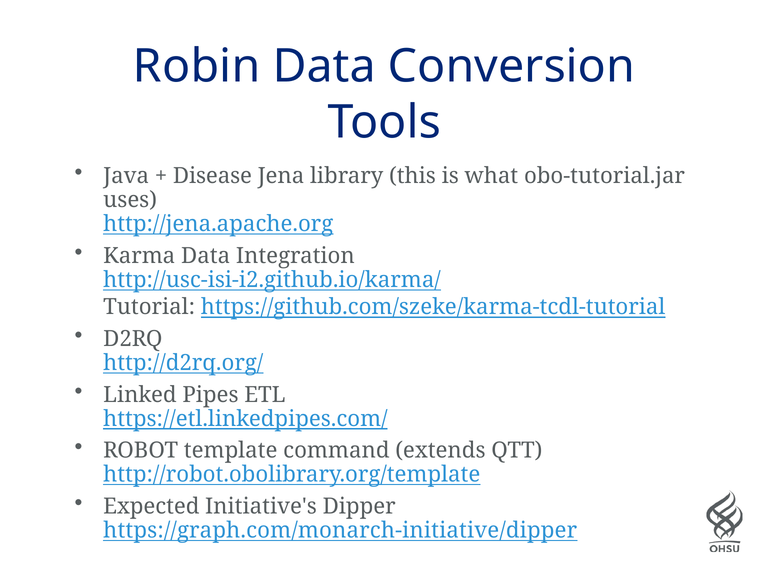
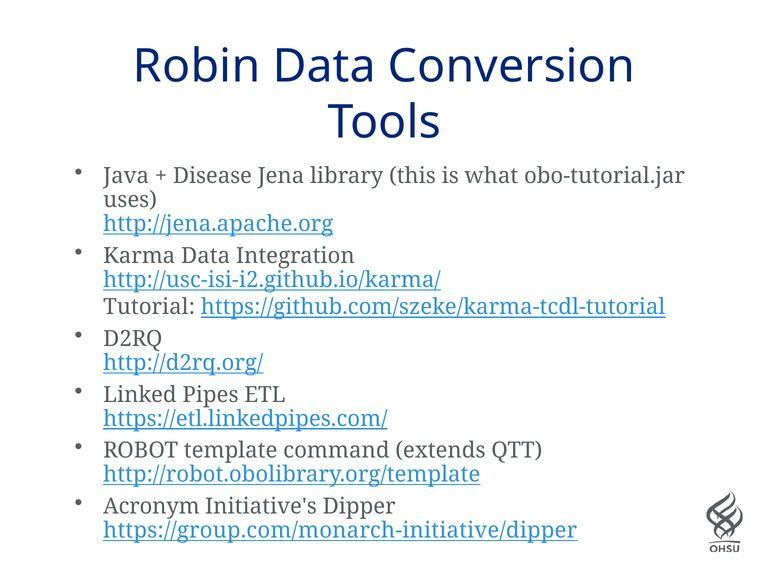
Expected: Expected -> Acronym (151, 507)
https://graph.com/monarch-initiative/dipper: https://graph.com/monarch-initiative/dipper -> https://group.com/monarch-initiative/dipper (340, 531)
